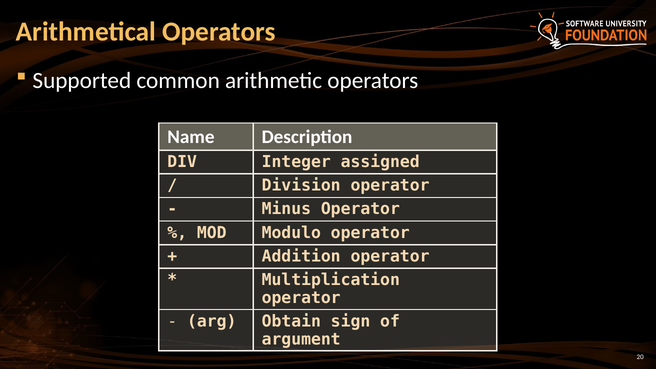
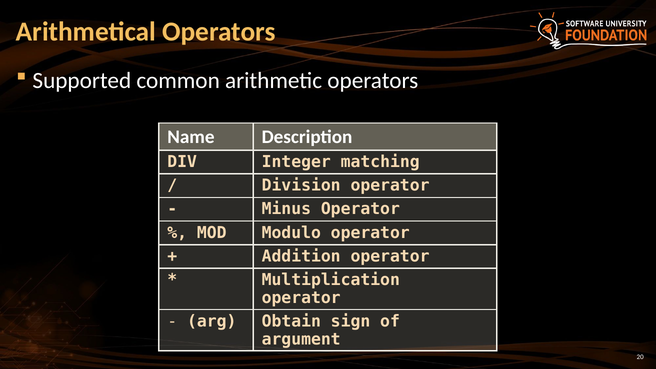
assigned: assigned -> matching (380, 162)
